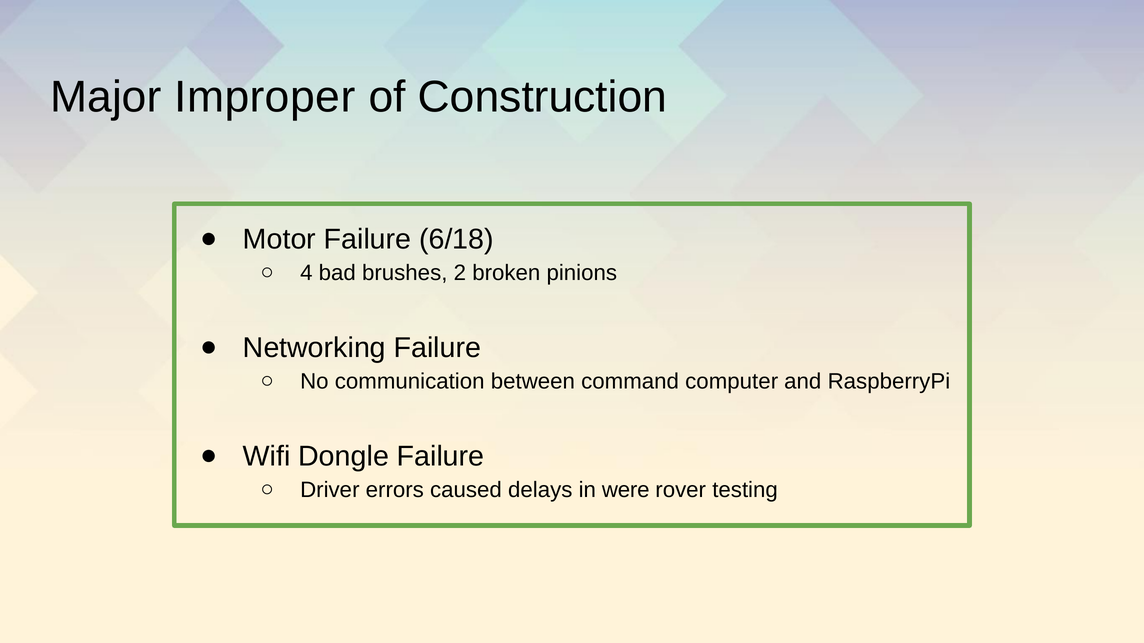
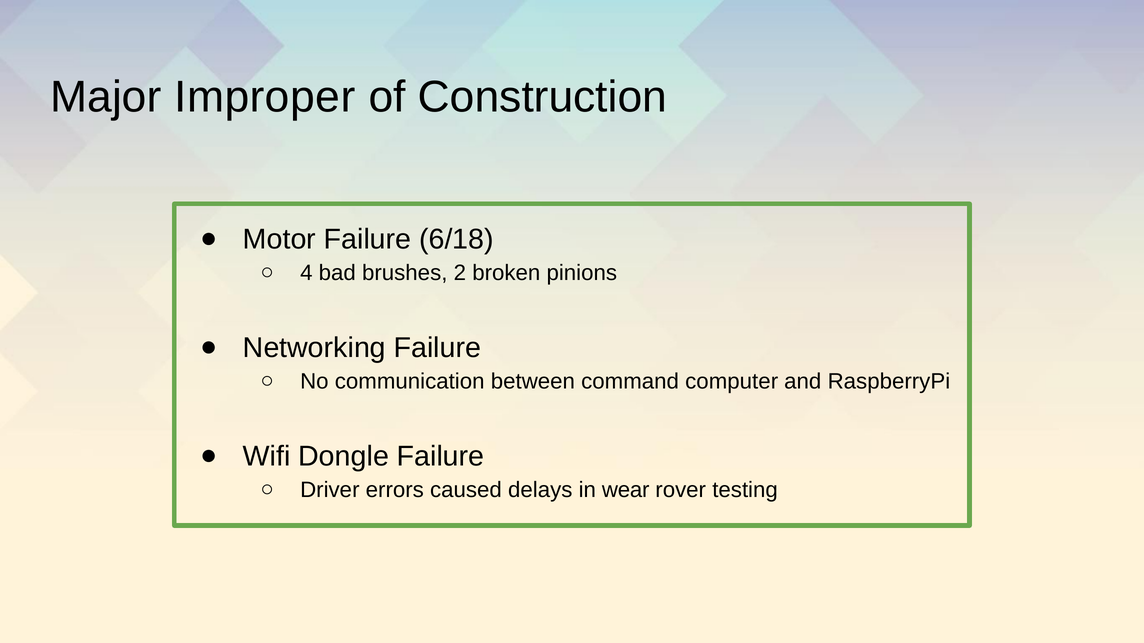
were: were -> wear (626, 490)
